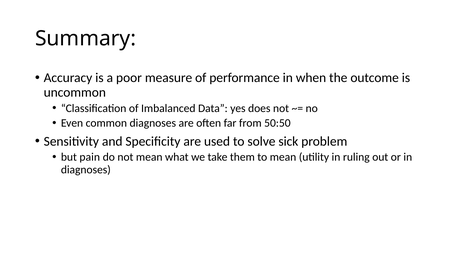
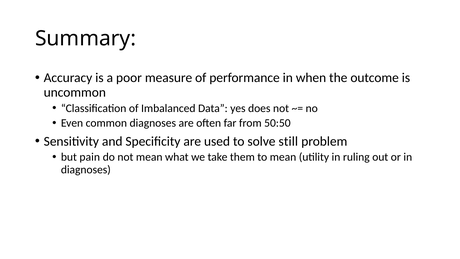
sick: sick -> still (288, 141)
